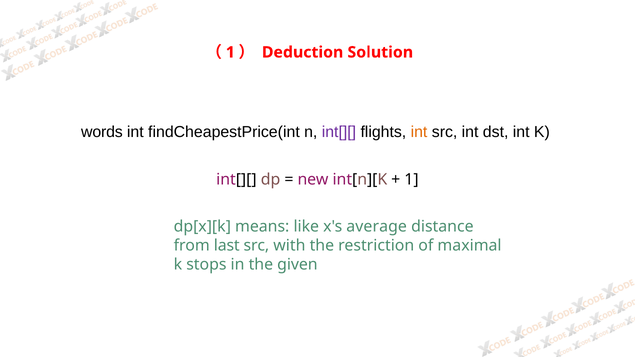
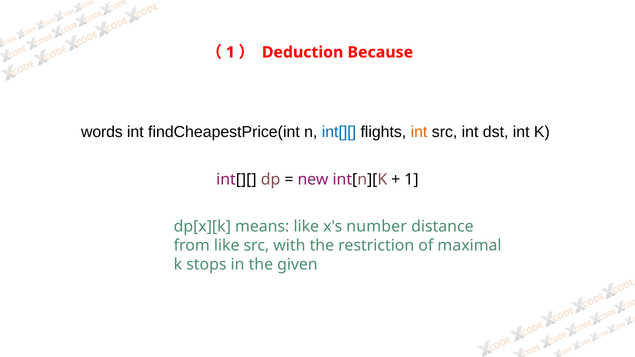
Solution: Solution -> Because (380, 52)
int[][ colour: purple -> blue (339, 132)
average: average -> number (377, 227)
from last: last -> like (227, 246)
